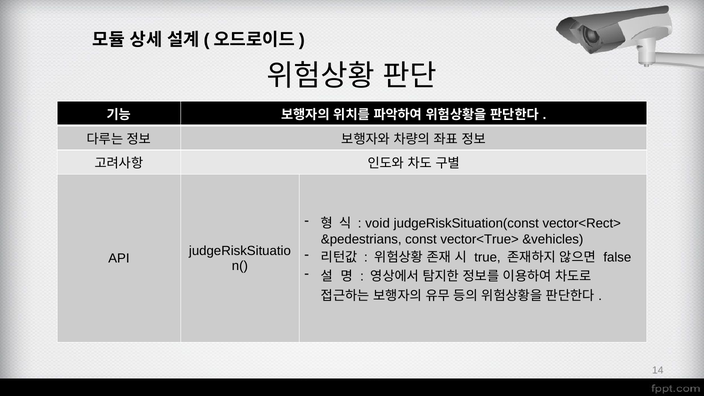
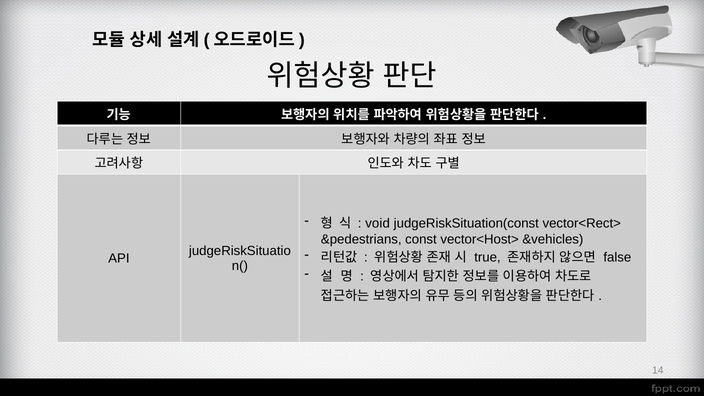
vector<True>: vector<True> -> vector<Host> (480, 239)
